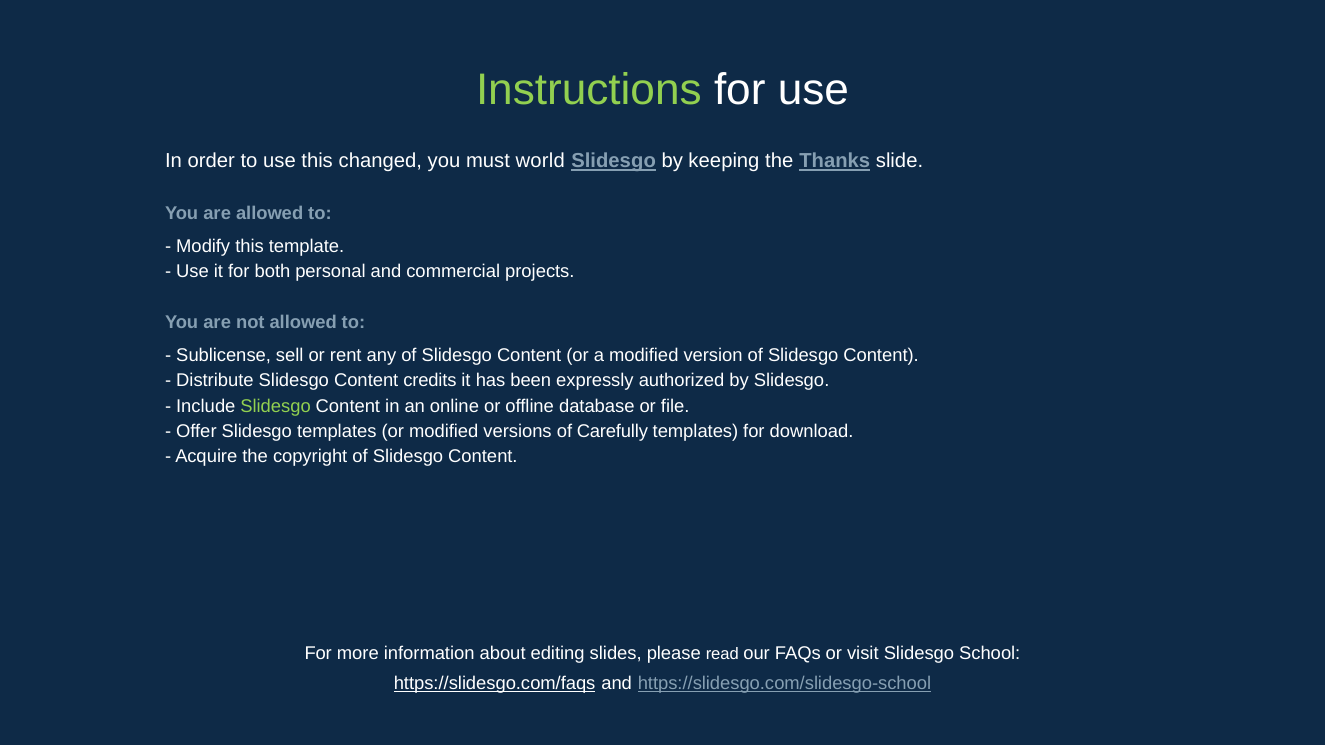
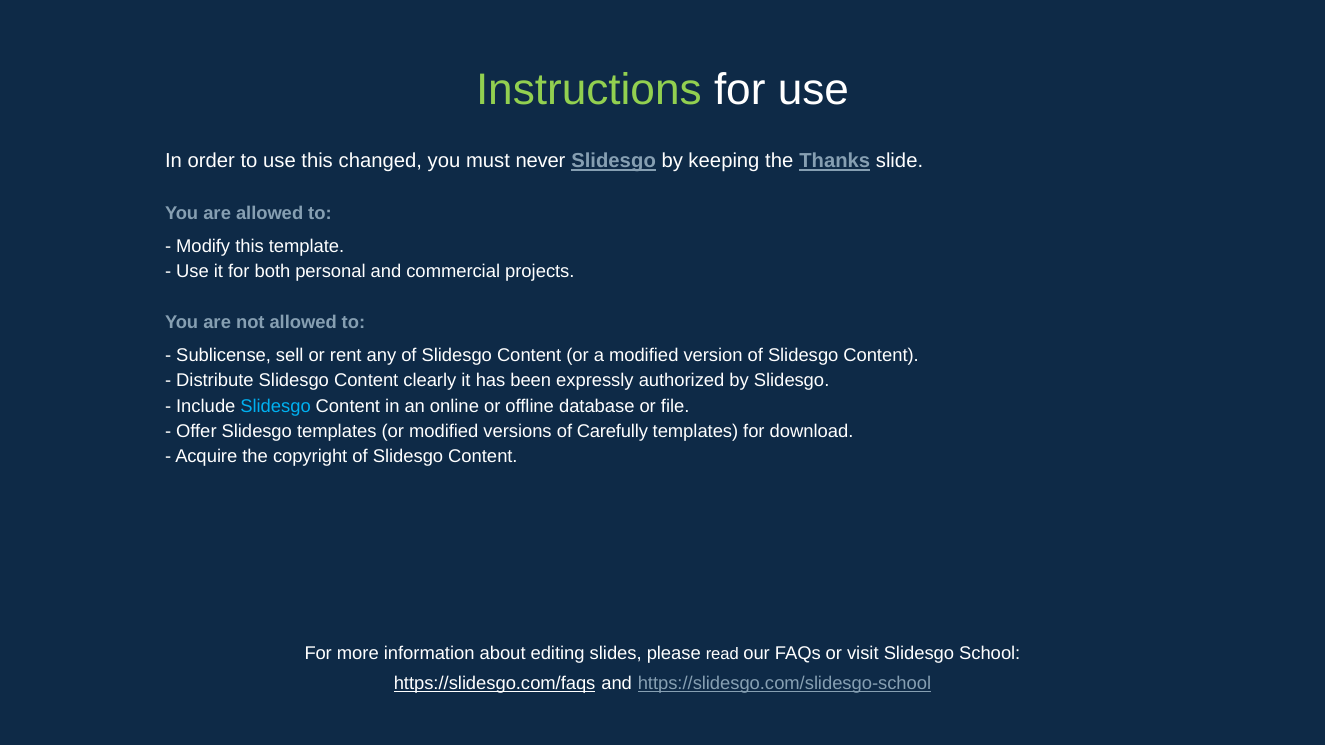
world: world -> never (540, 161)
credits: credits -> clearly (430, 381)
Slidesgo colour: light green -> light blue (276, 406)
